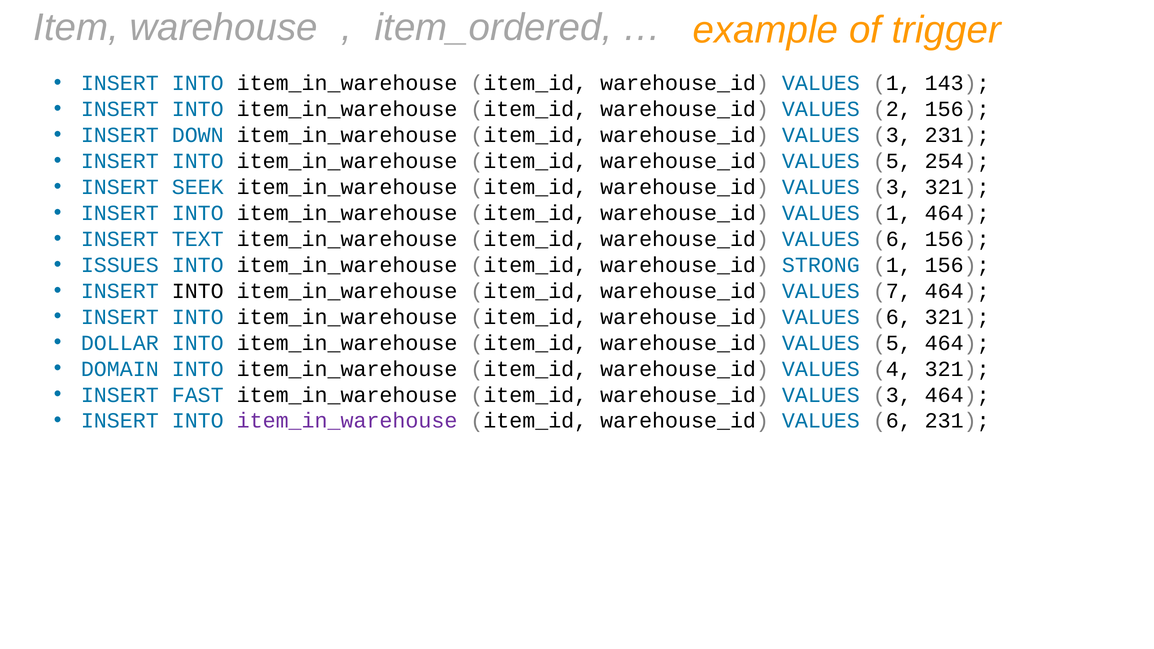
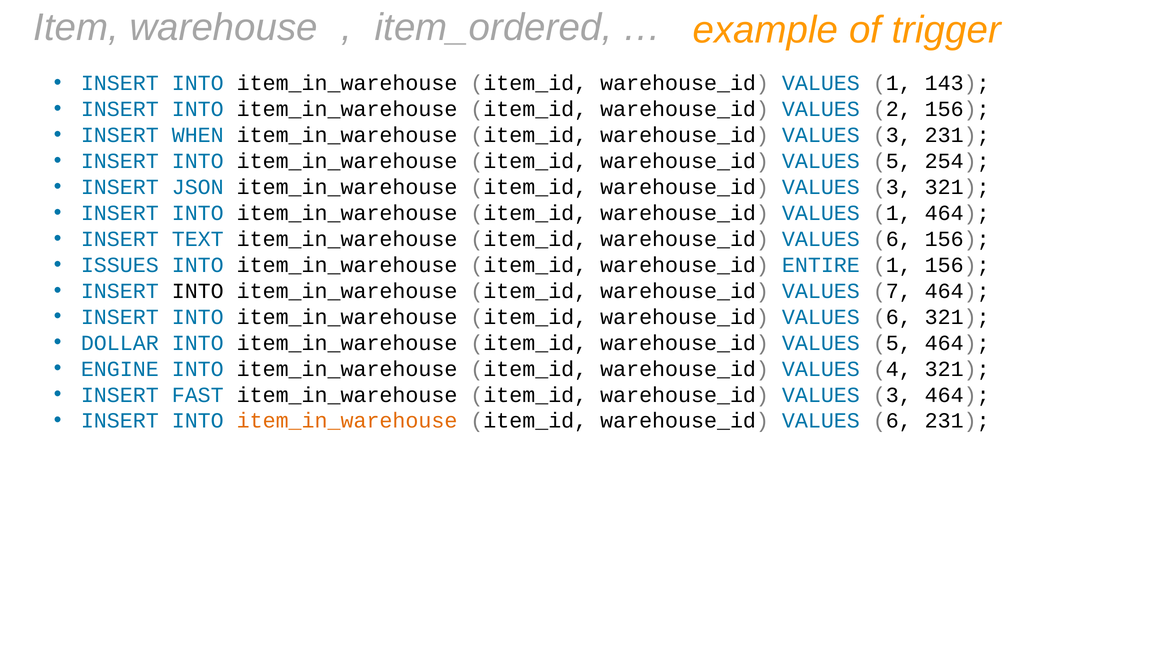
DOWN: DOWN -> WHEN (198, 135)
SEEK: SEEK -> JSON (198, 187)
STRONG: STRONG -> ENTIRE (821, 265)
DOMAIN: DOMAIN -> ENGINE (120, 369)
item_in_warehouse colour: purple -> orange (347, 421)
